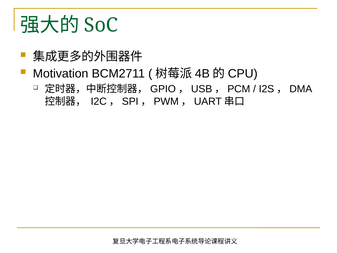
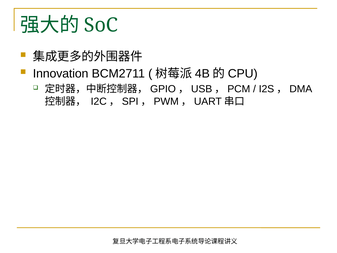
Motivation: Motivation -> Innovation (61, 74)
